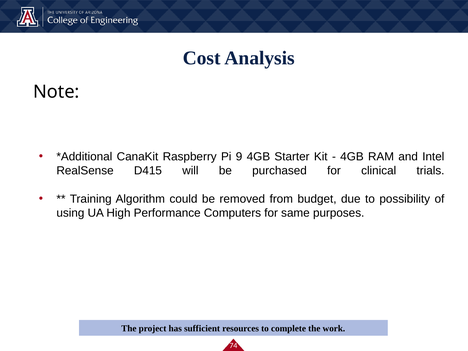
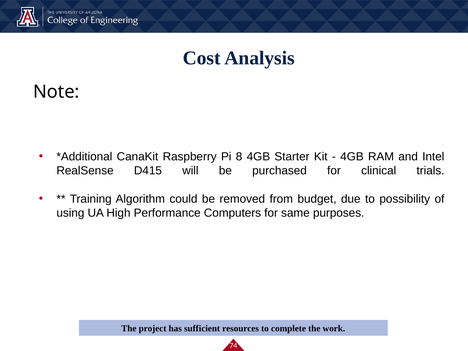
9: 9 -> 8 (239, 157)
